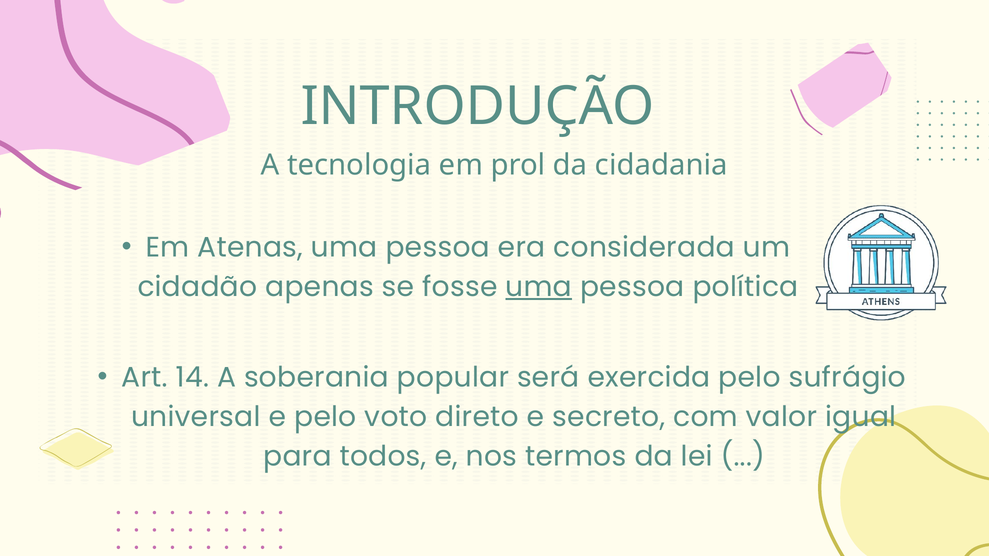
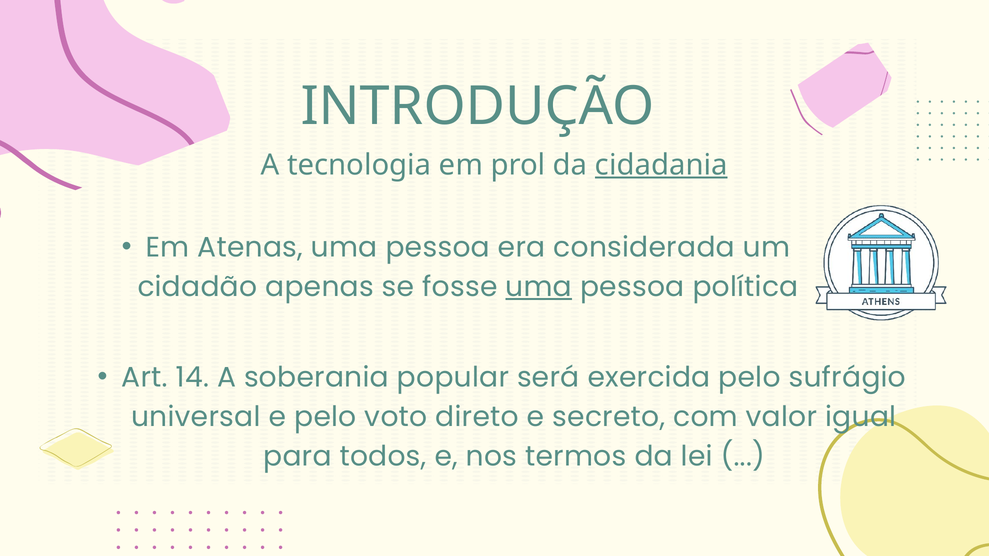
cidadania underline: none -> present (661, 165)
